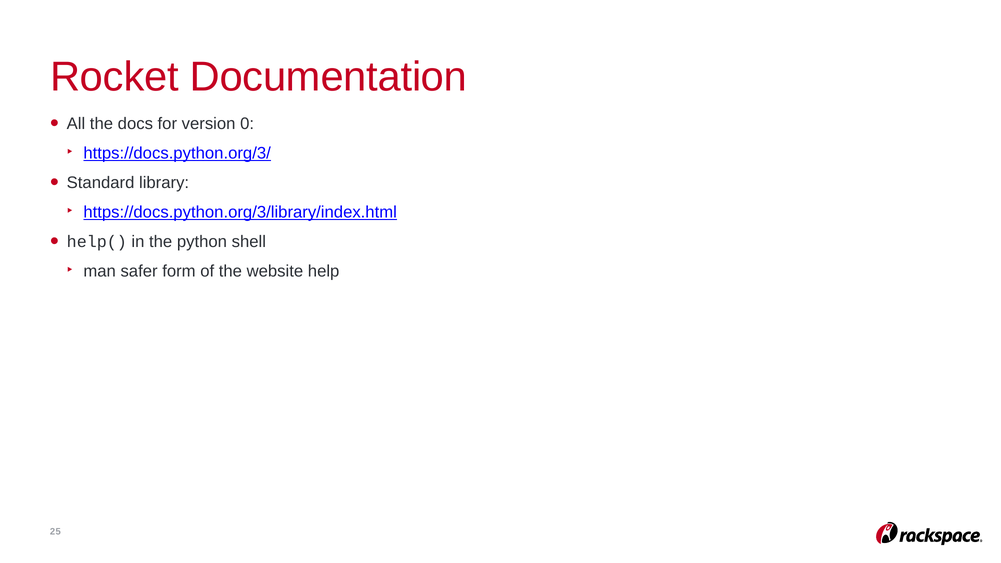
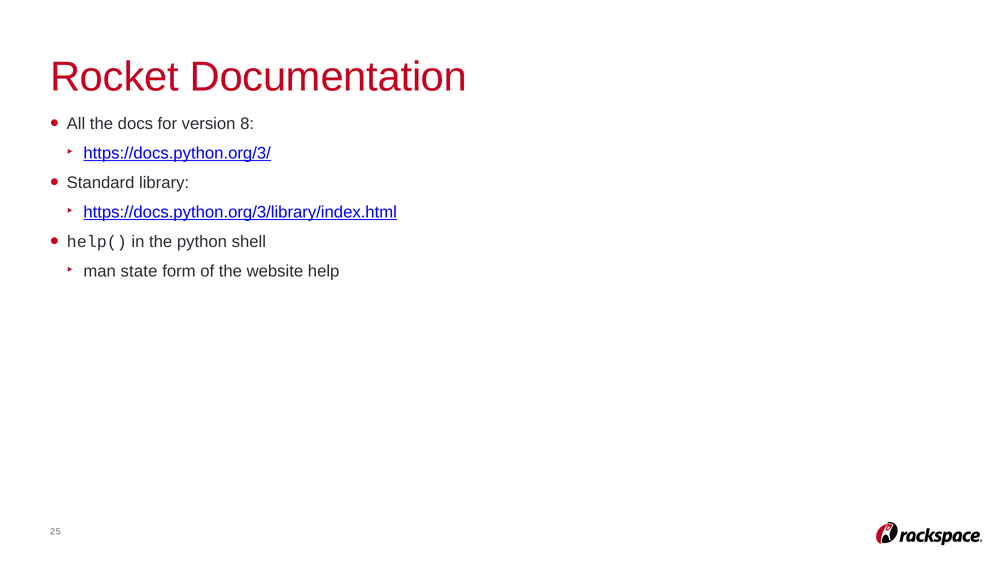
0: 0 -> 8 (247, 124)
safer: safer -> state (139, 271)
